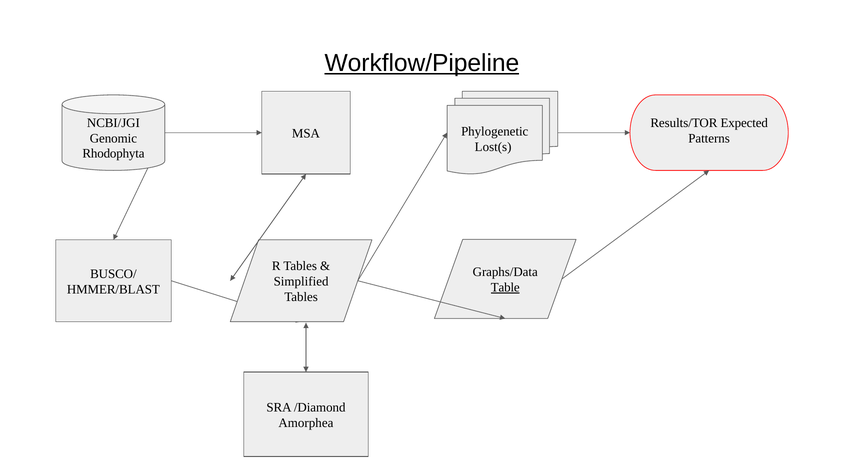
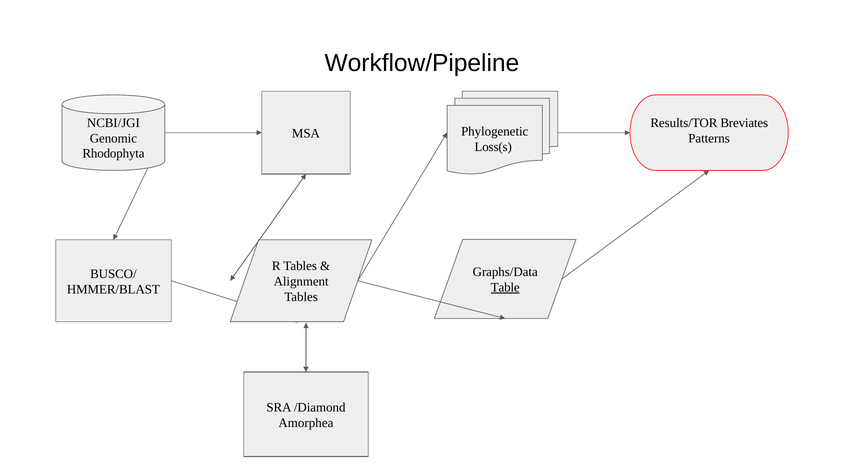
Workflow/Pipeline underline: present -> none (422, 63)
Expected: Expected -> Breviates (744, 123)
Lost(s: Lost(s -> Loss(s (493, 147)
Simplified: Simplified -> Alignment (301, 281)
